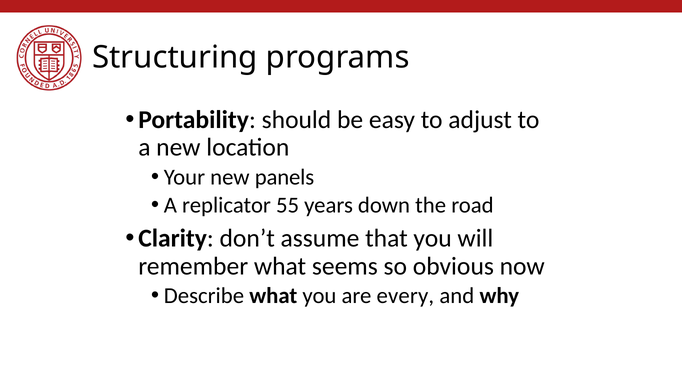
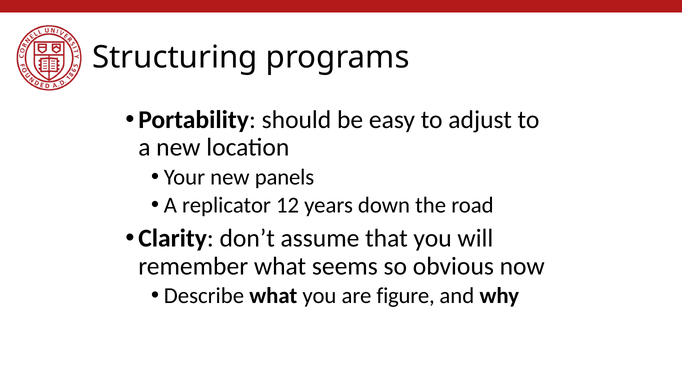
55: 55 -> 12 (288, 205)
every: every -> figure (406, 295)
